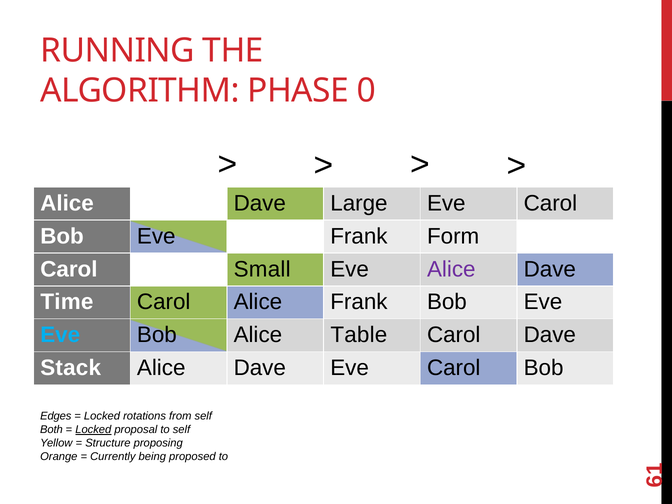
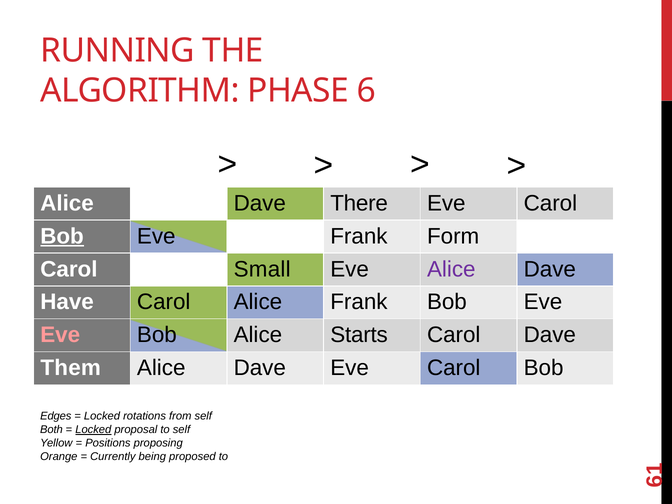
PHASE 0: 0 -> 6 (366, 91)
Large: Large -> There (359, 203)
Bob underline: none -> present (62, 236)
Time: Time -> Have (67, 302)
Eve colour: light blue -> pink (60, 335)
Table: Table -> Starts (359, 335)
Stack: Stack -> Them (71, 368)
Structure: Structure -> Positions (108, 443)
